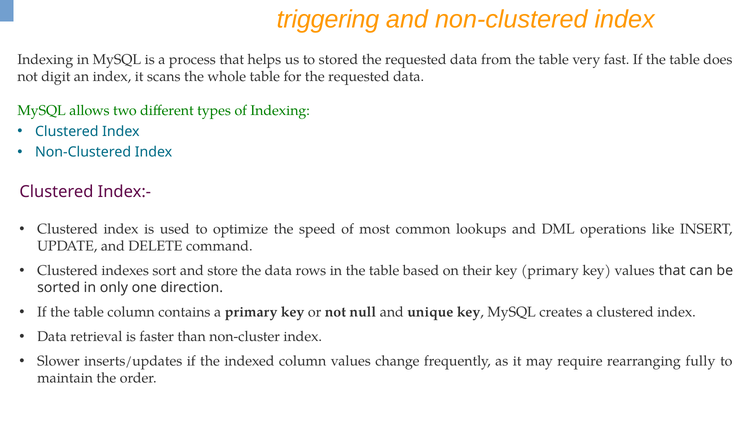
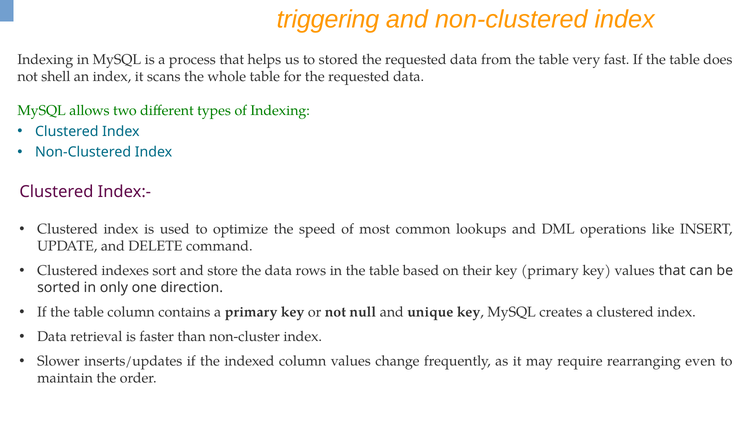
digit: digit -> shell (56, 77)
fully: fully -> even (700, 361)
